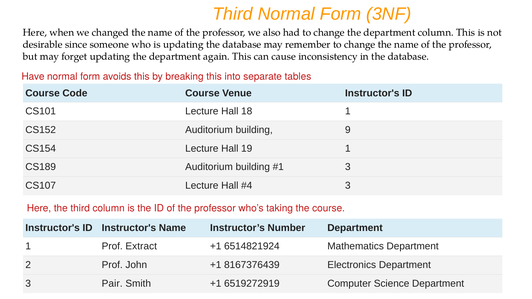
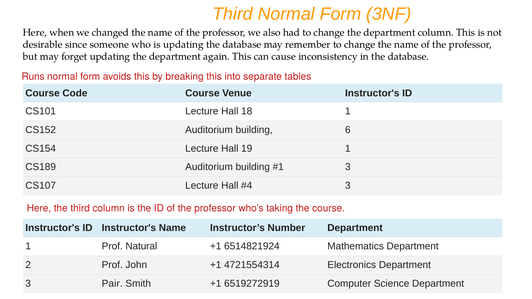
Have: Have -> Runs (33, 77)
9: 9 -> 6 (348, 130)
Extract: Extract -> Natural (141, 246)
8167376439: 8167376439 -> 4721554314 (252, 265)
